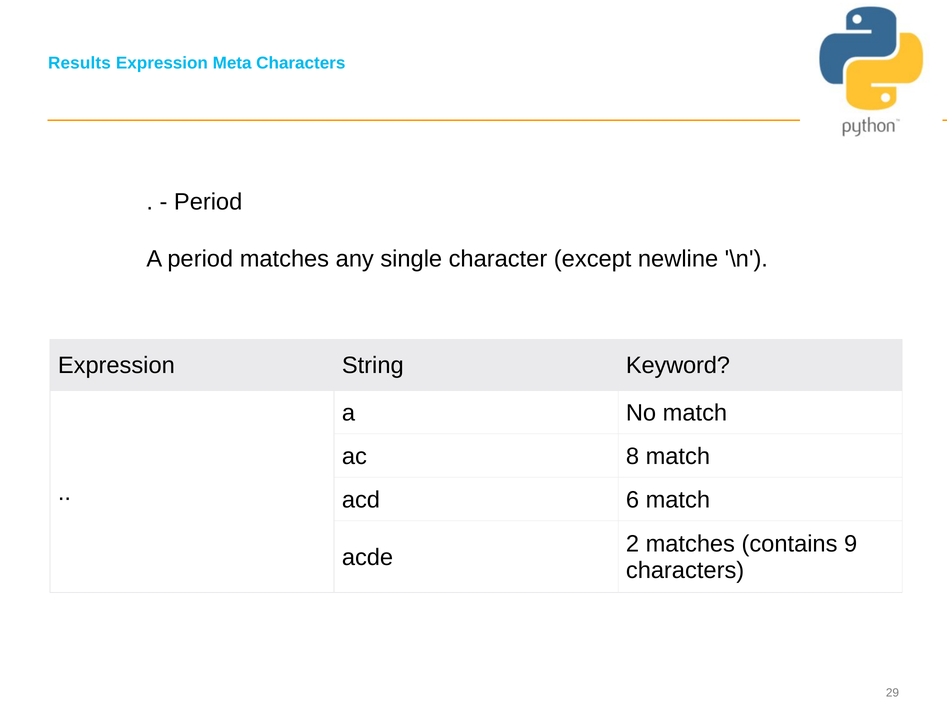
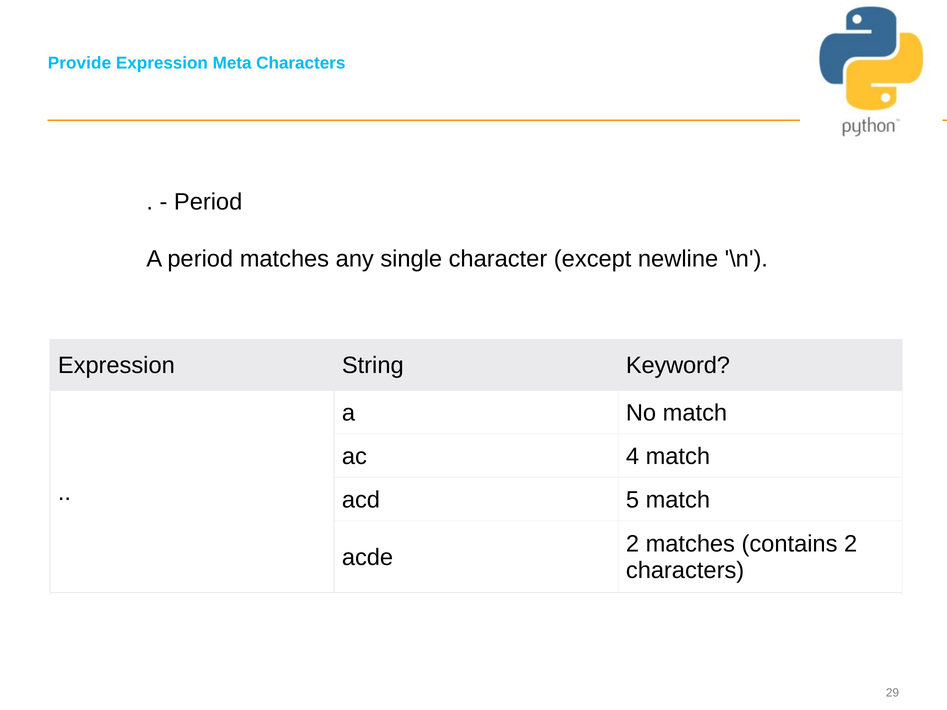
Results: Results -> Provide (79, 63)
8: 8 -> 4 (633, 457)
6: 6 -> 5 (633, 500)
contains 9: 9 -> 2 (851, 544)
